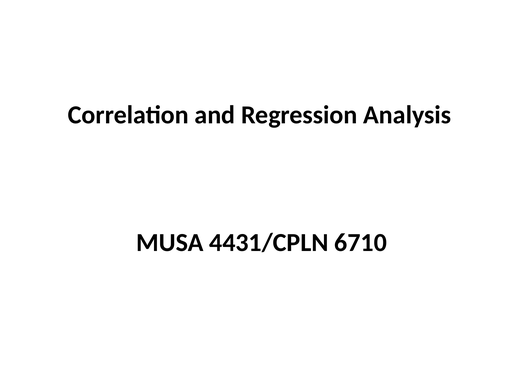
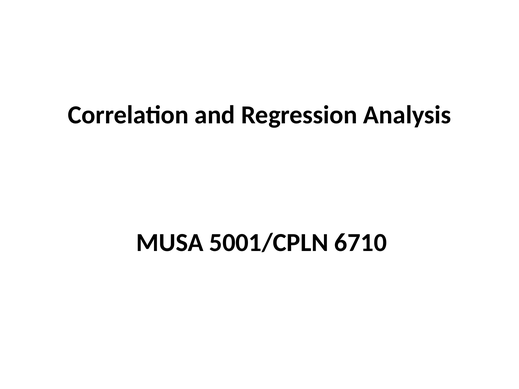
4431/CPLN: 4431/CPLN -> 5001/CPLN (269, 243)
